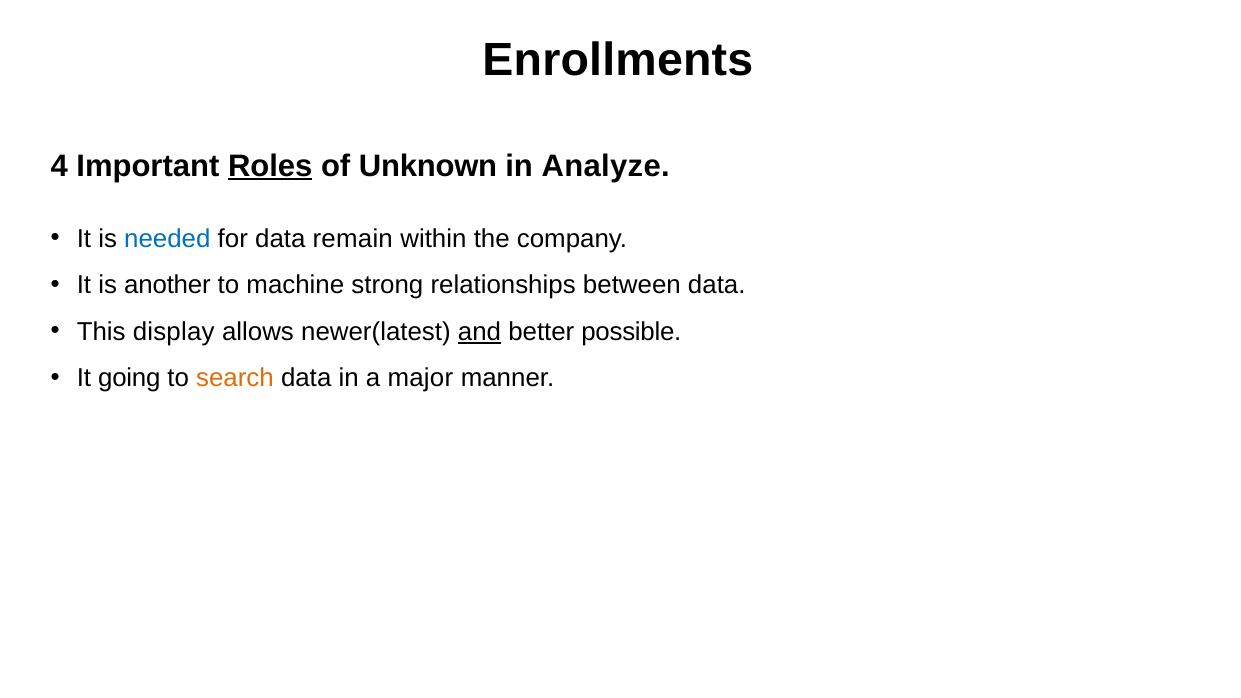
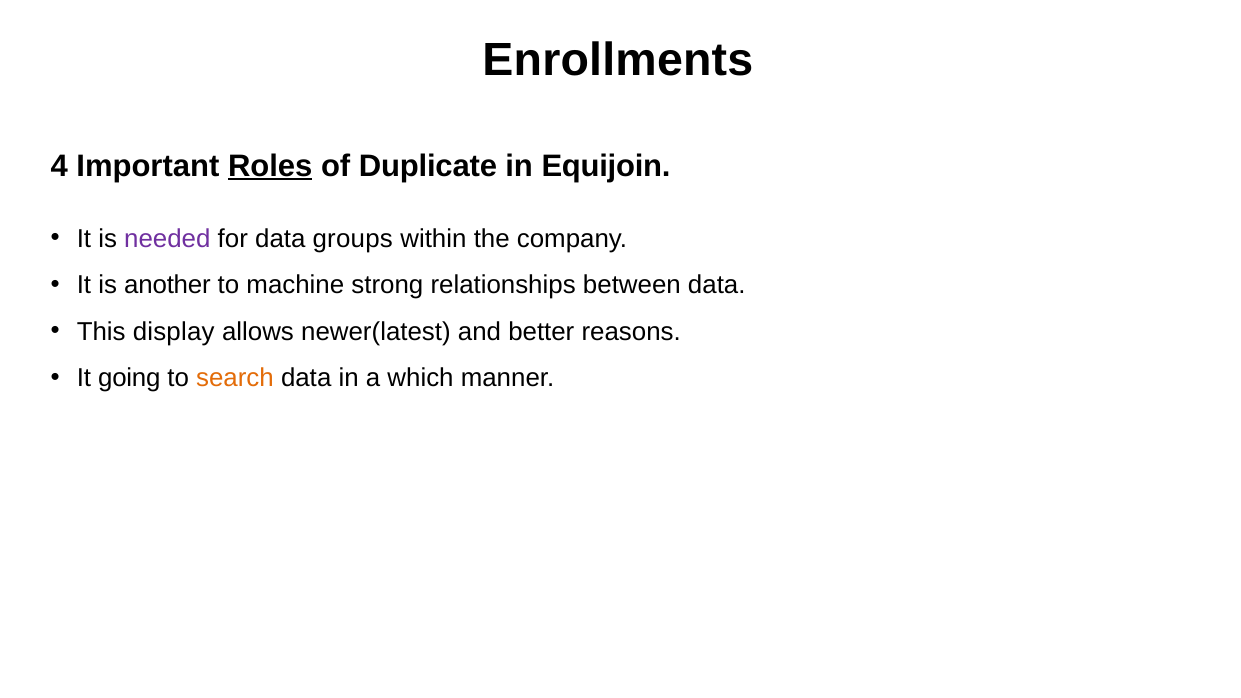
Unknown: Unknown -> Duplicate (428, 166)
Analyze: Analyze -> Equijoin (606, 166)
needed colour: blue -> purple (167, 239)
remain: remain -> groups (353, 239)
and underline: present -> none (479, 332)
possible: possible -> reasons (631, 332)
major: major -> which (421, 378)
